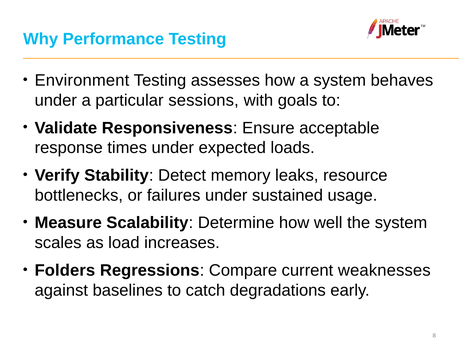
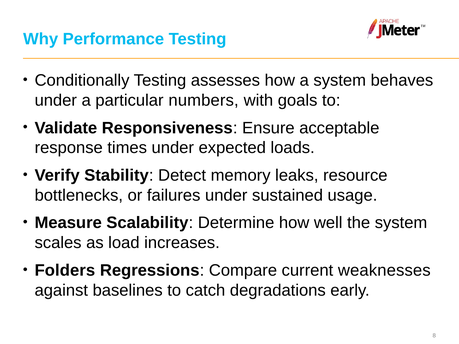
Environment: Environment -> Conditionally (82, 80)
sessions: sessions -> numbers (204, 100)
